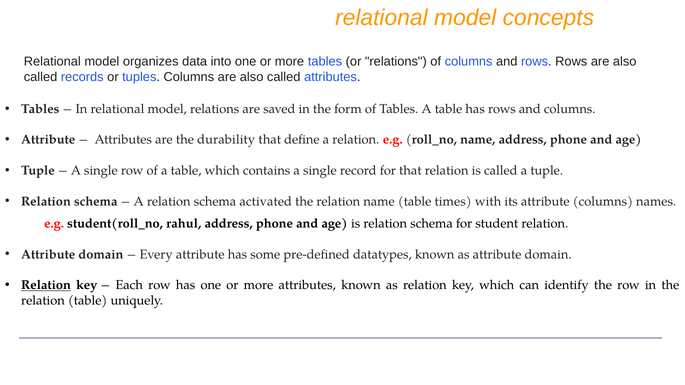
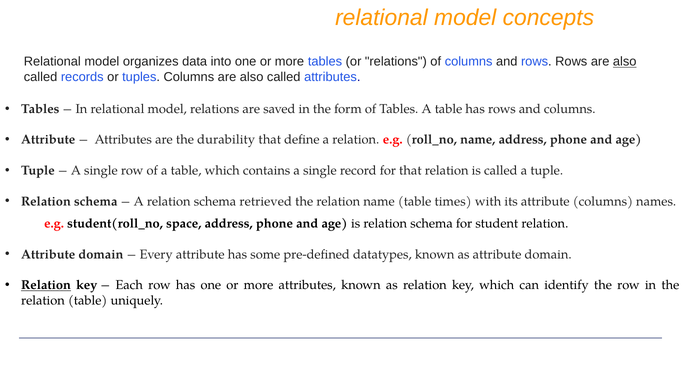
also underline: none -> present (625, 62)
activated: activated -> retrieved (266, 202)
rahul: rahul -> space (184, 223)
